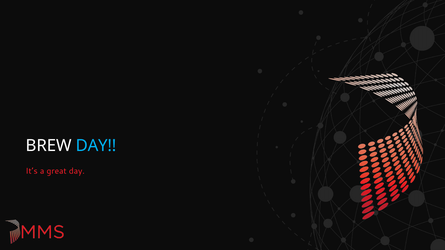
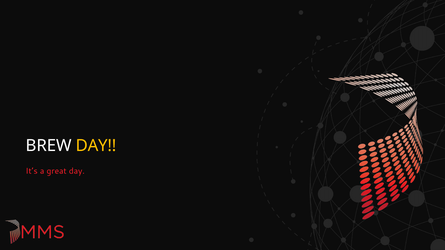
DAY colour: light blue -> yellow (96, 146)
